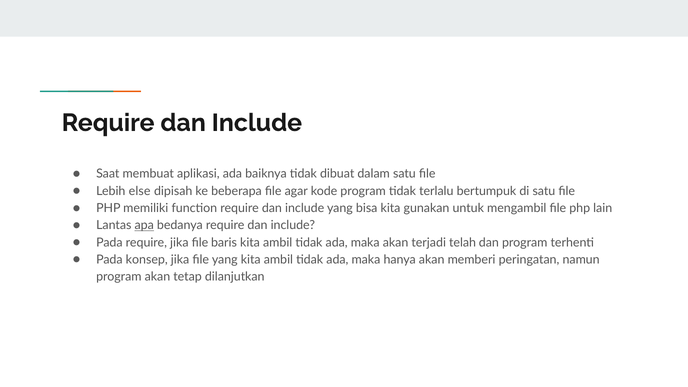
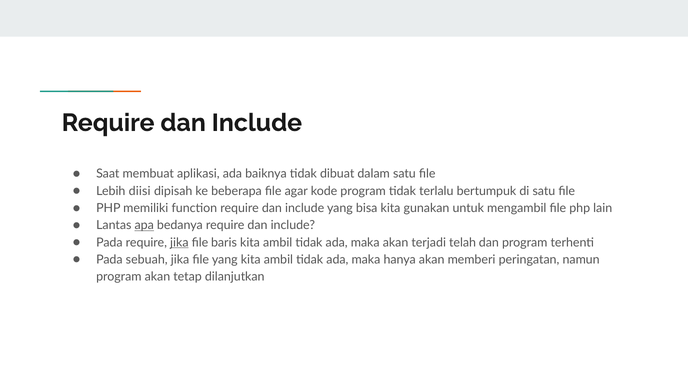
else: else -> diisi (140, 191)
jika underline: none -> present (179, 242)
konsep: konsep -> sebuah (147, 260)
